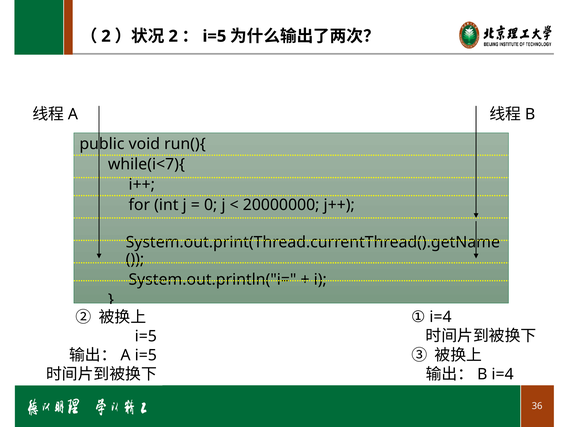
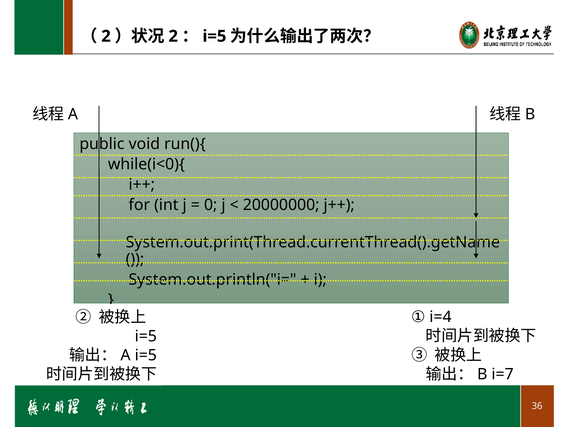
while(i<7){: while(i<7){ -> while(i<0){ (146, 164)
i=4: i=4 -> i=7 (503, 374)
